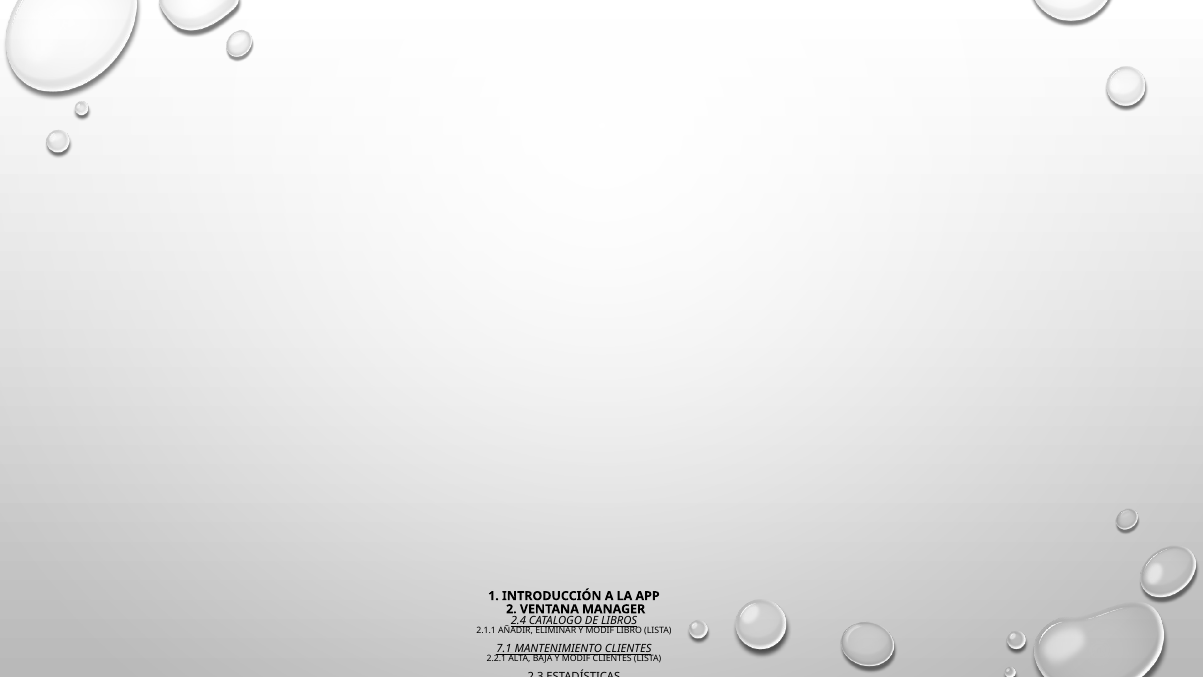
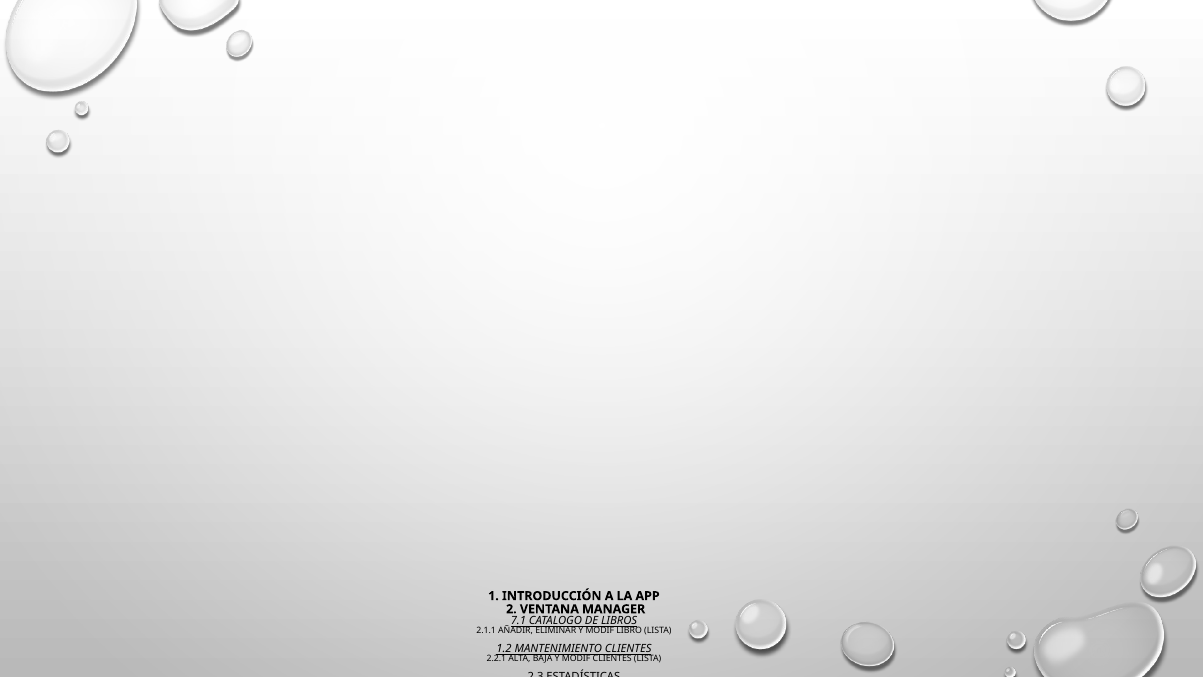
2.4: 2.4 -> 7.1 (518, 621)
7.1: 7.1 -> 1.2 (504, 649)
